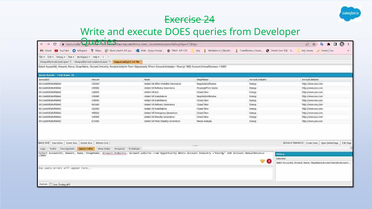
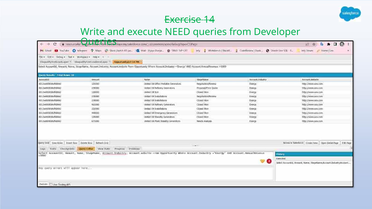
24: 24 -> 14 (209, 20)
DOES: DOES -> NEED (178, 32)
